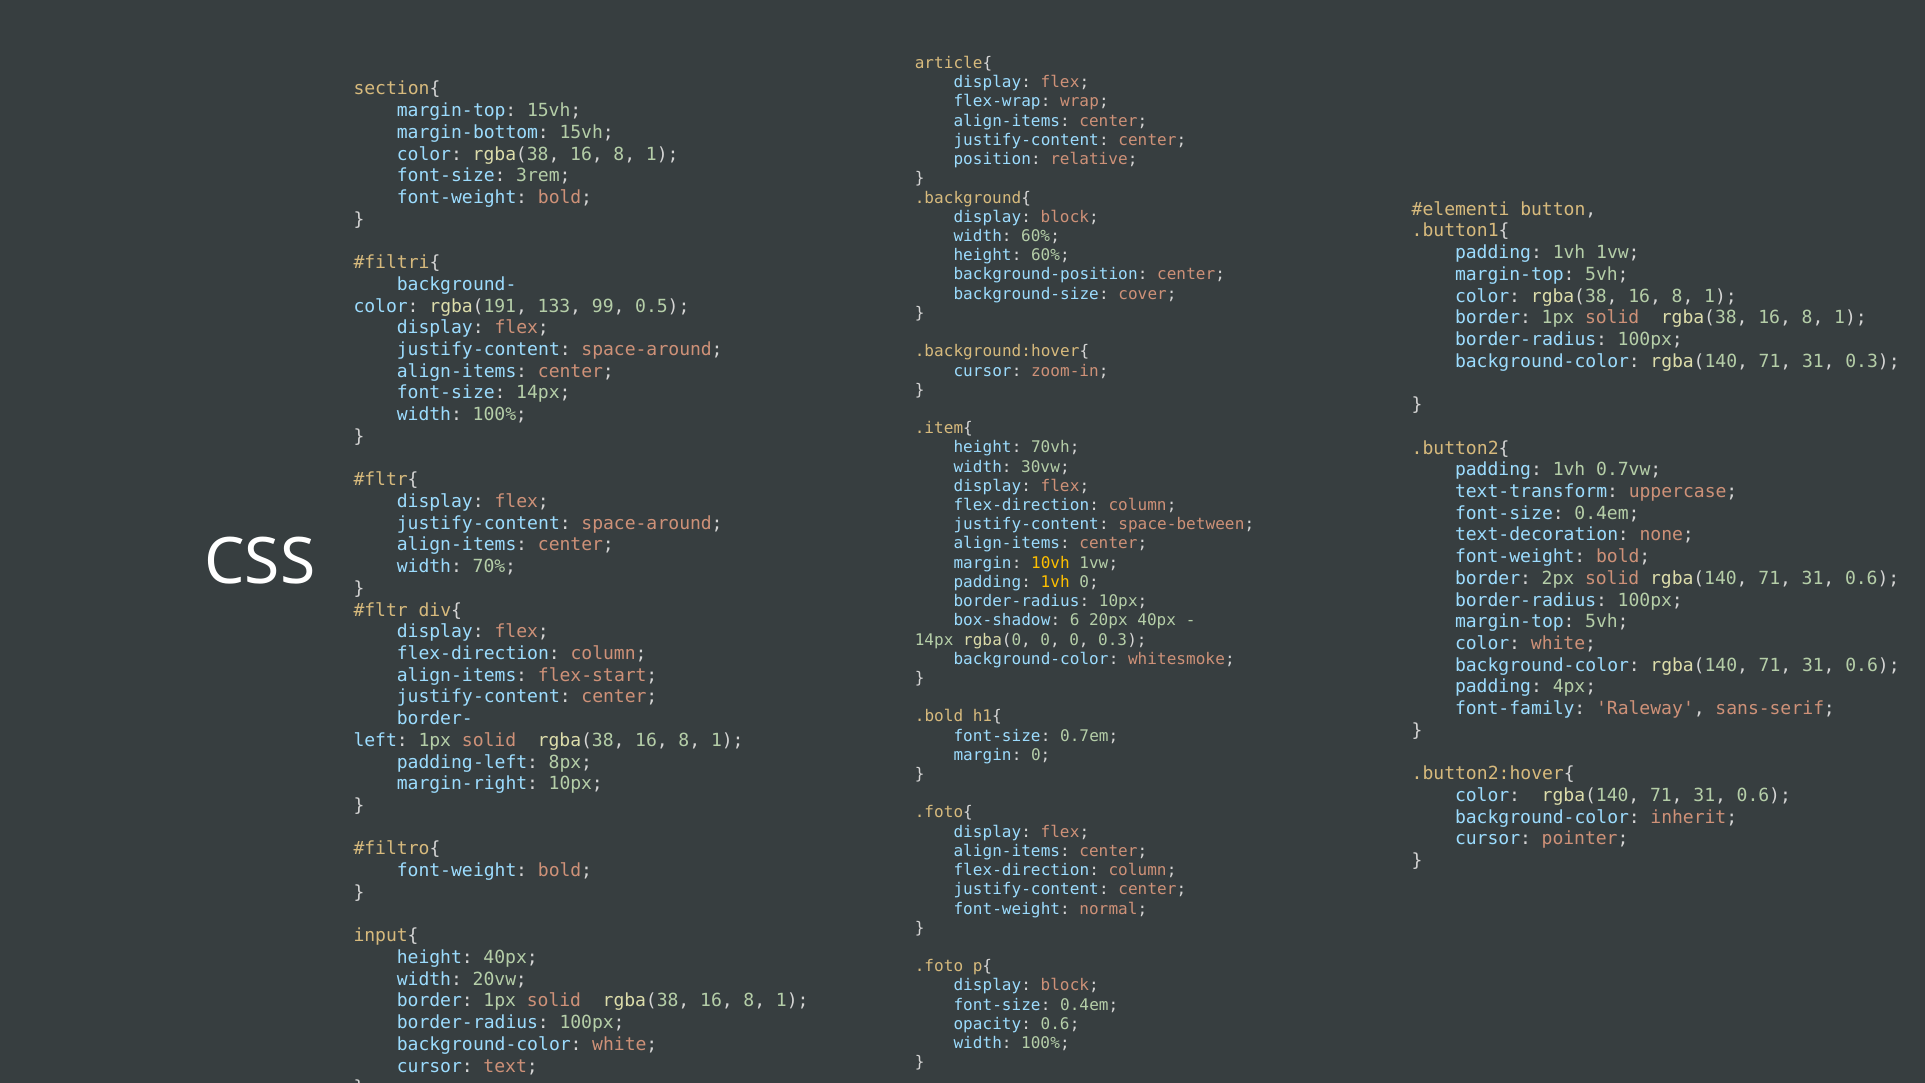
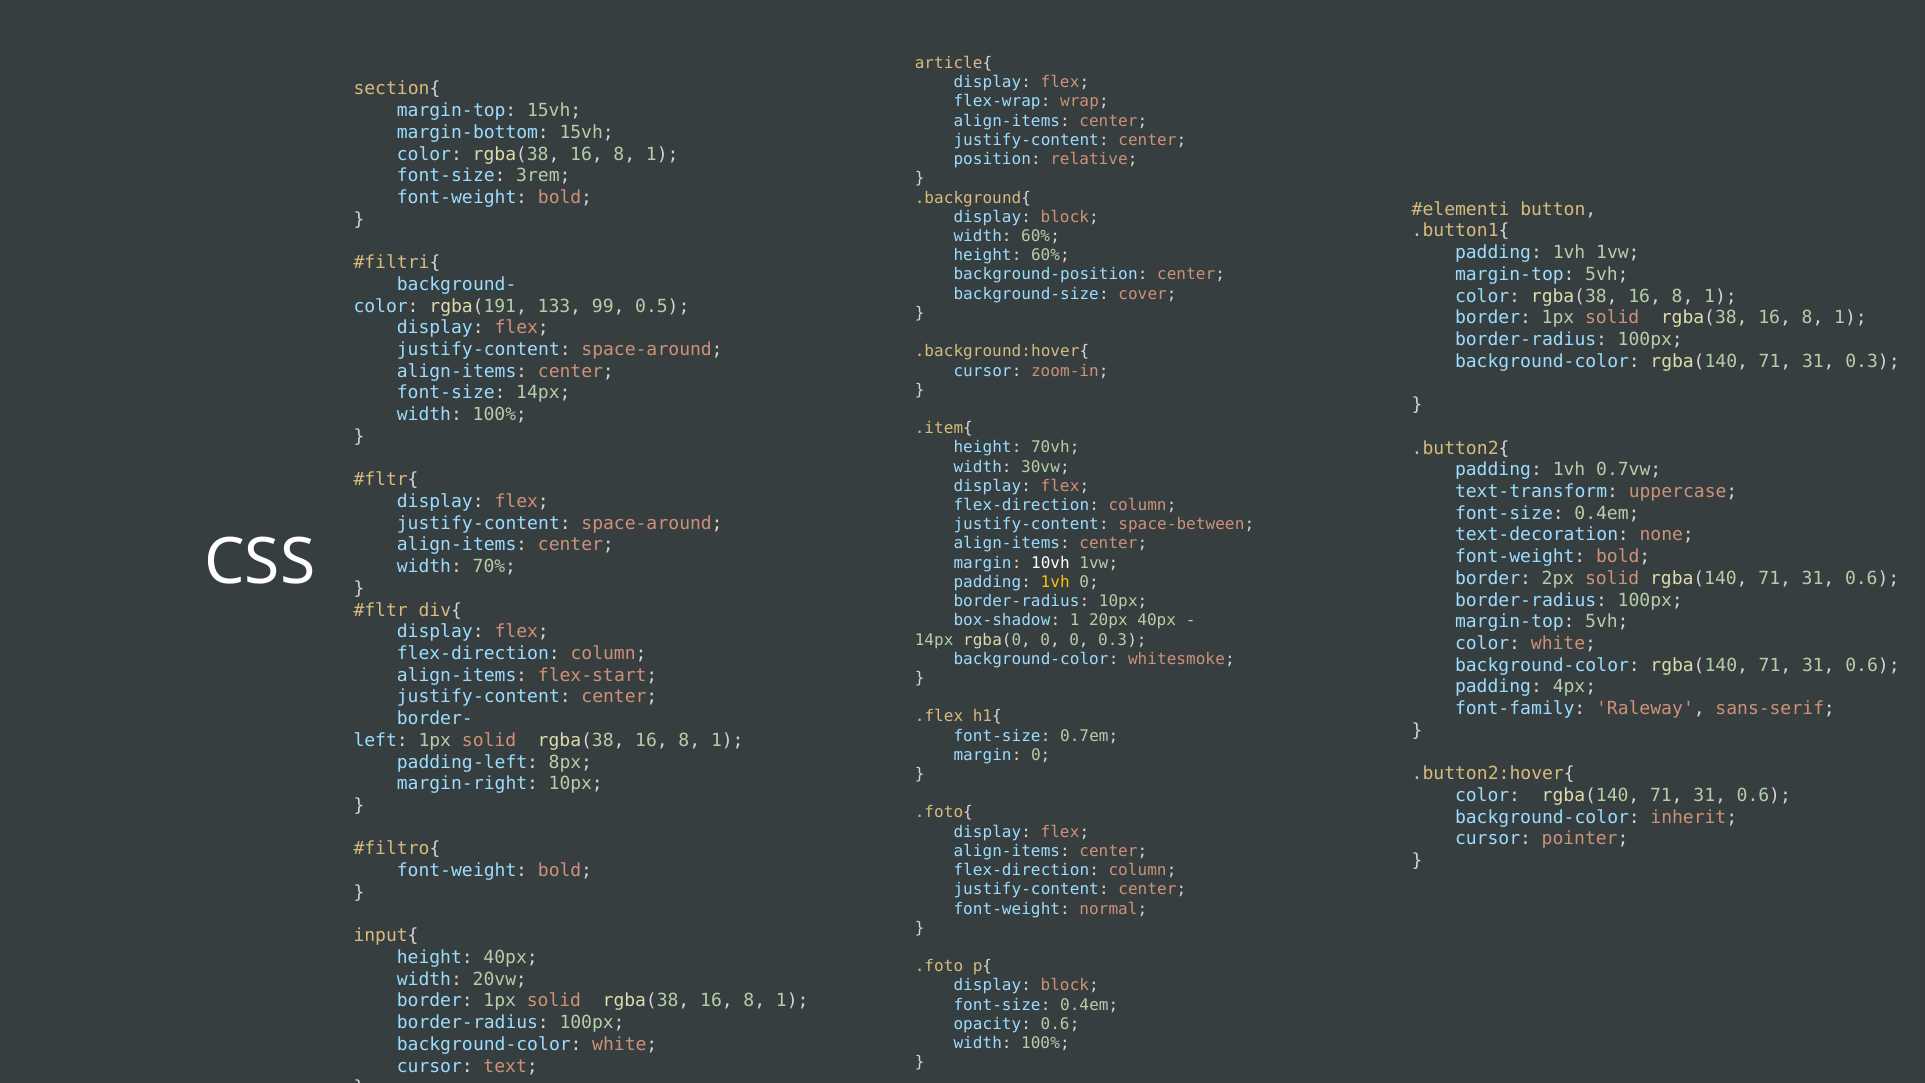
10vh colour: yellow -> white (1050, 563)
box-shadow 6: 6 -> 1 (1075, 620)
.bold: .bold -> .flex (939, 716)
